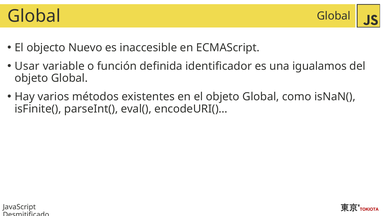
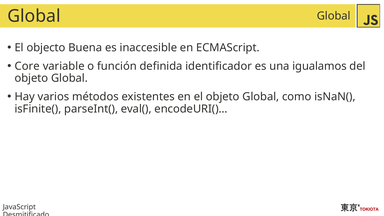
Nuevo: Nuevo -> Buena (85, 48)
Usar: Usar -> Core (27, 66)
